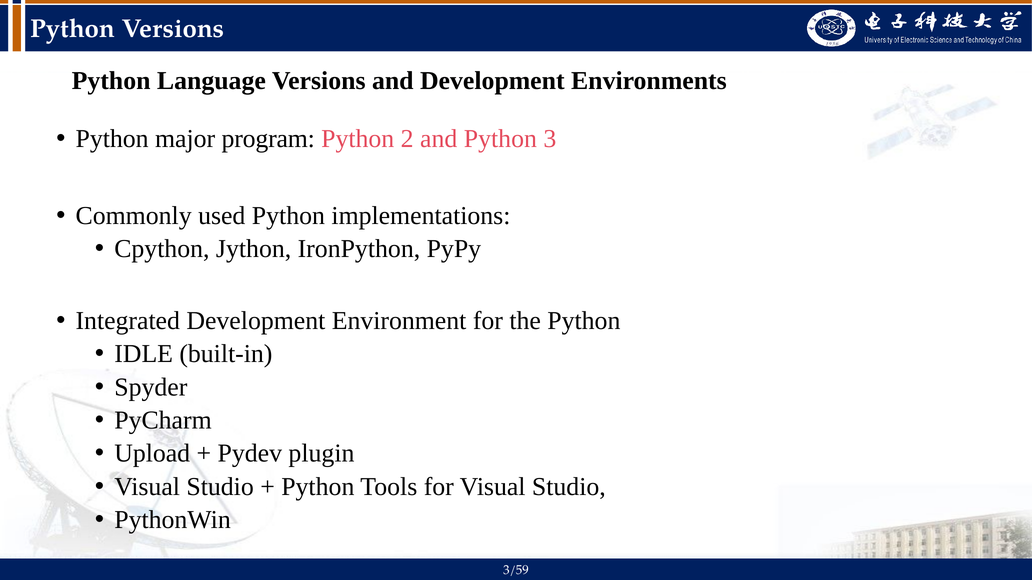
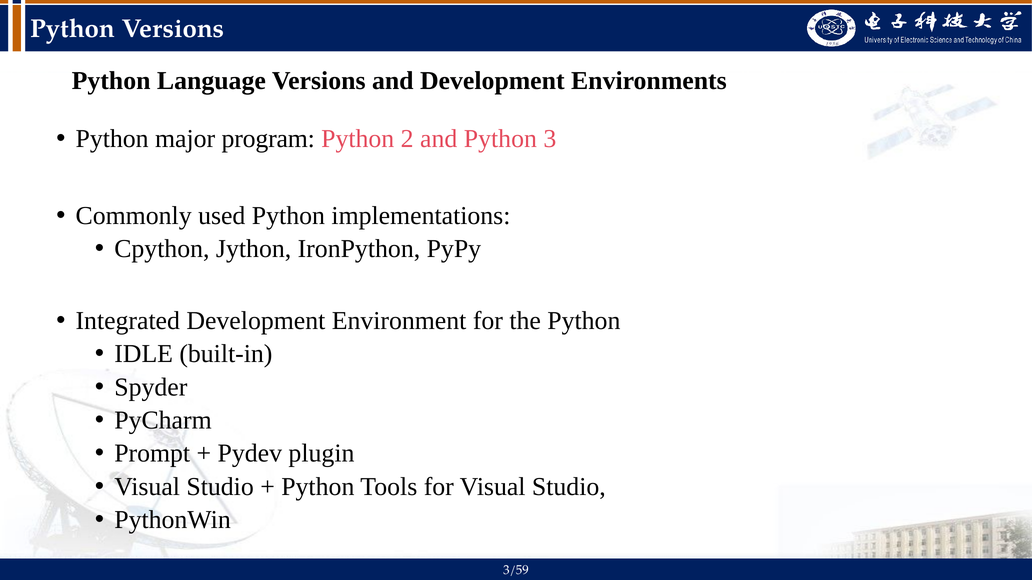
Upload: Upload -> Prompt (152, 454)
